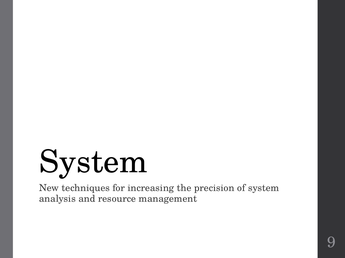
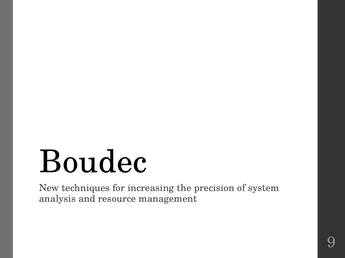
System: System -> Boudec (93, 162)
